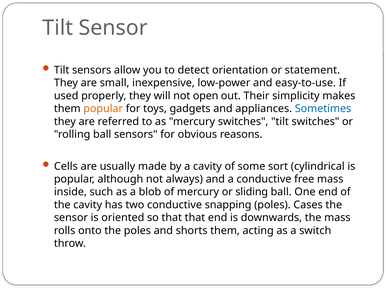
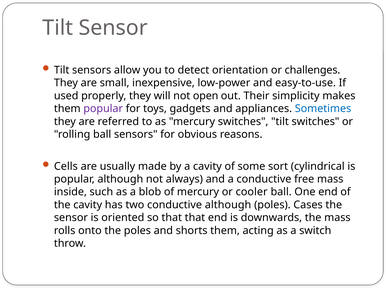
statement: statement -> challenges (312, 70)
popular colour: orange -> purple (103, 109)
sliding: sliding -> cooler (252, 192)
conductive snapping: snapping -> although (228, 205)
